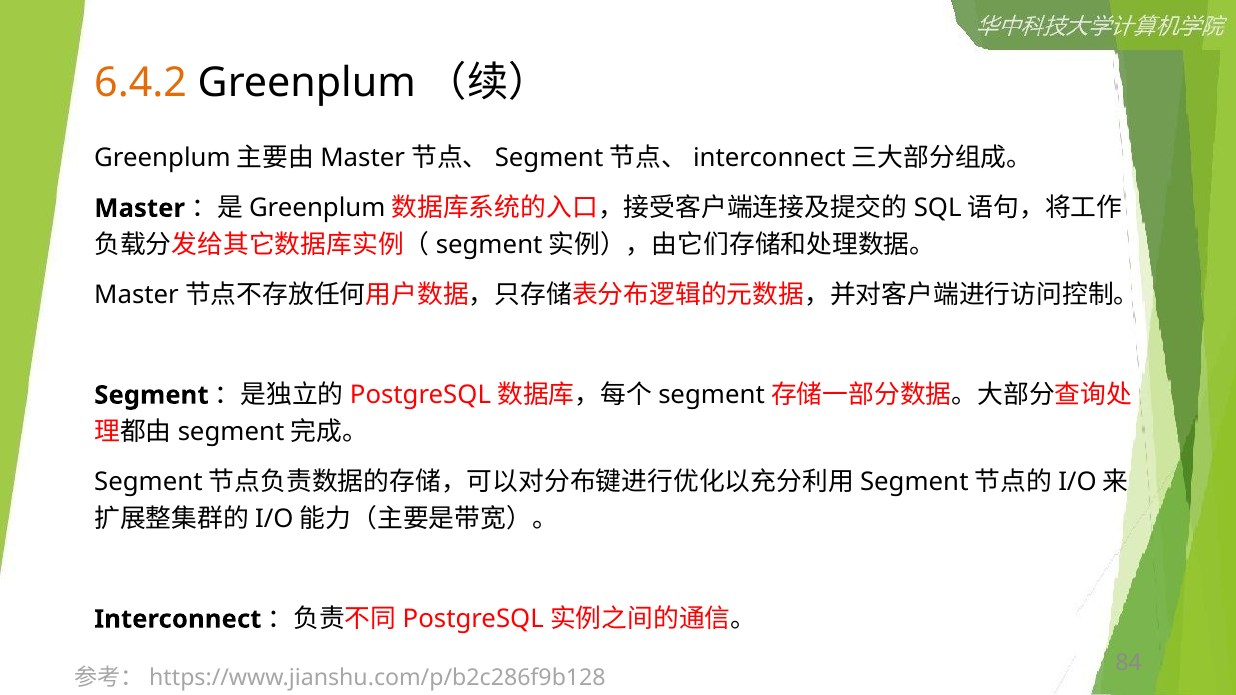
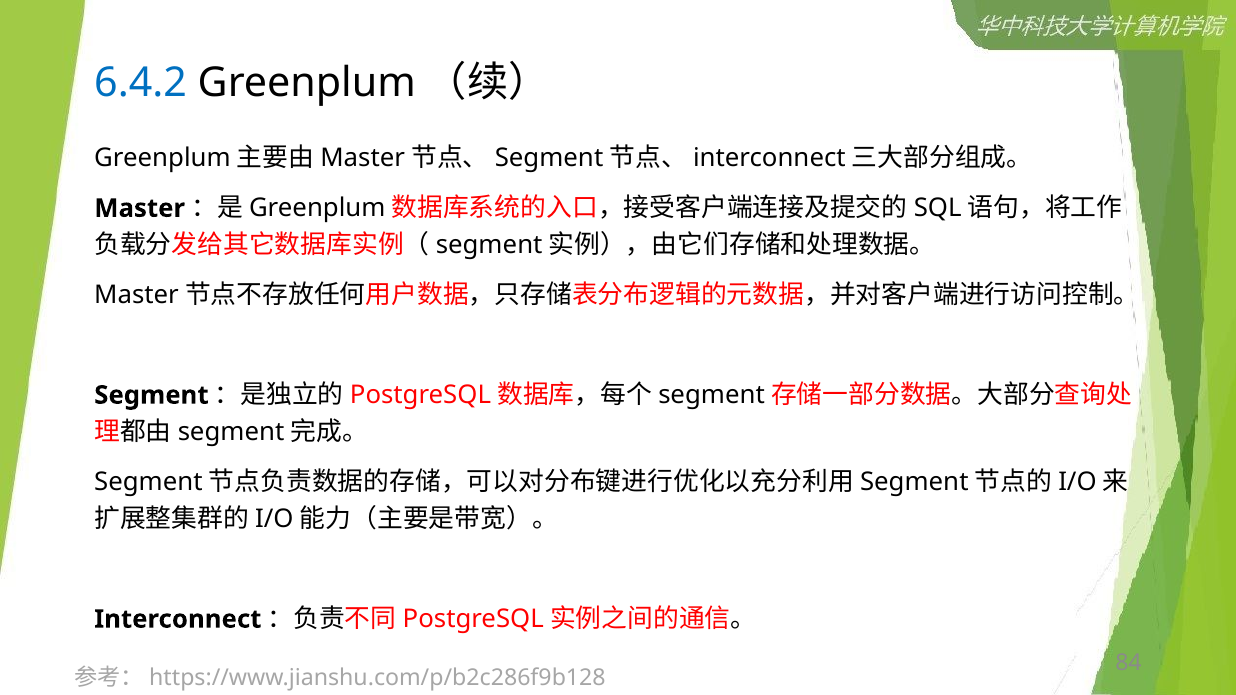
6.4.2 colour: orange -> blue (141, 83)
